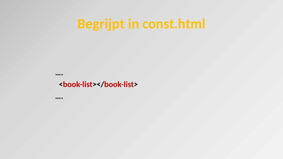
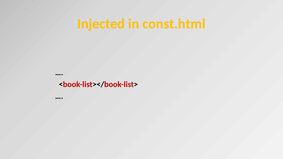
Begrijpt: Begrijpt -> Injected (101, 24)
